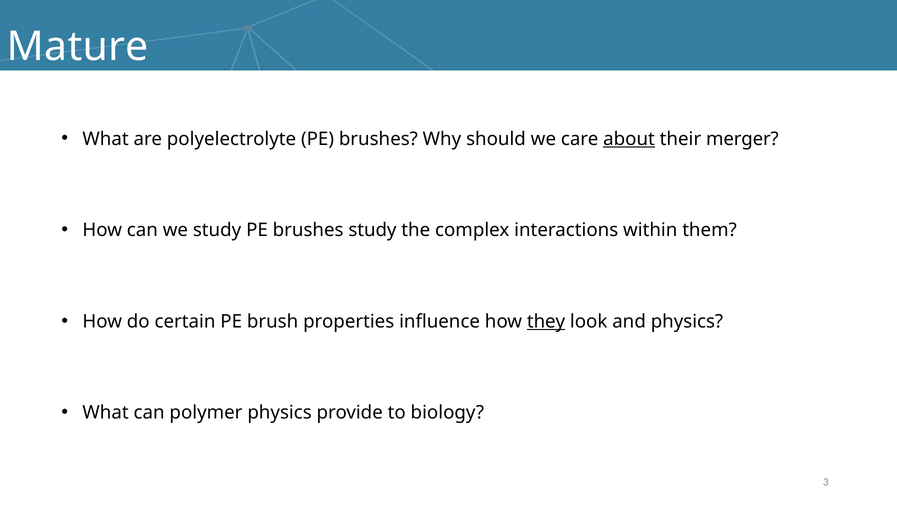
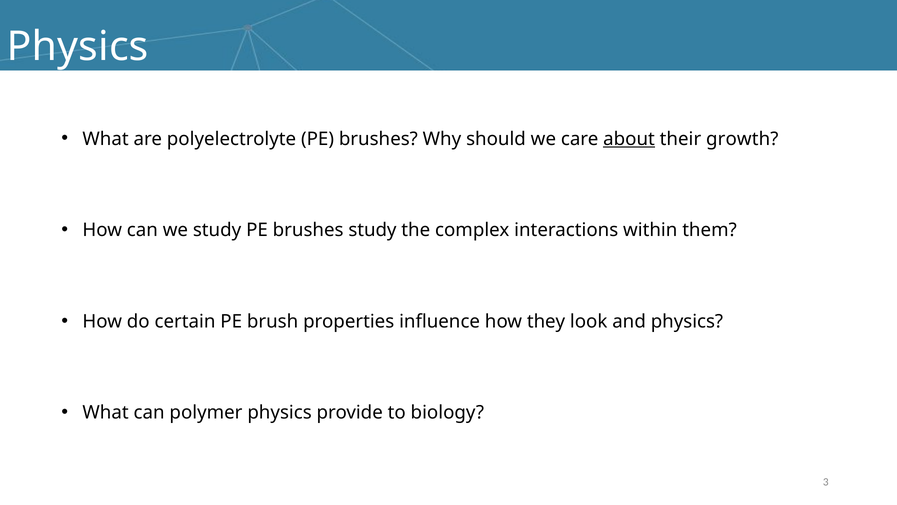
Mature: Mature -> Physics (78, 46)
merger: merger -> growth (742, 139)
they underline: present -> none (546, 321)
